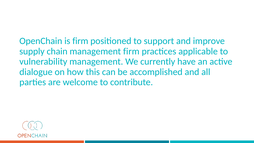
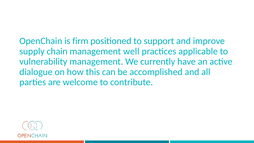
management firm: firm -> well (131, 51)
